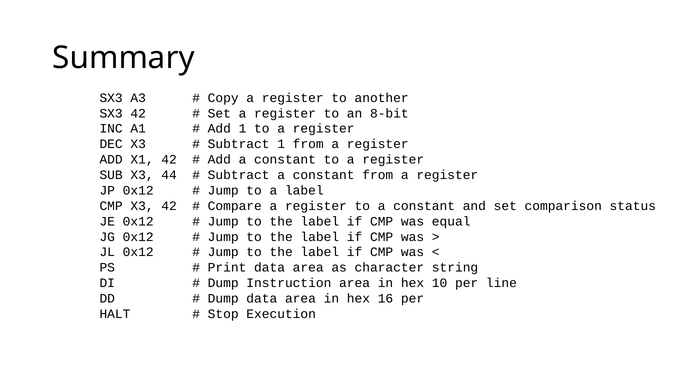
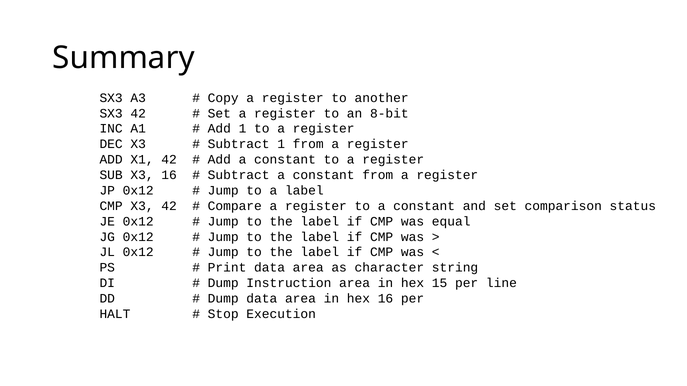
X3 44: 44 -> 16 (169, 175)
10: 10 -> 15 (440, 283)
